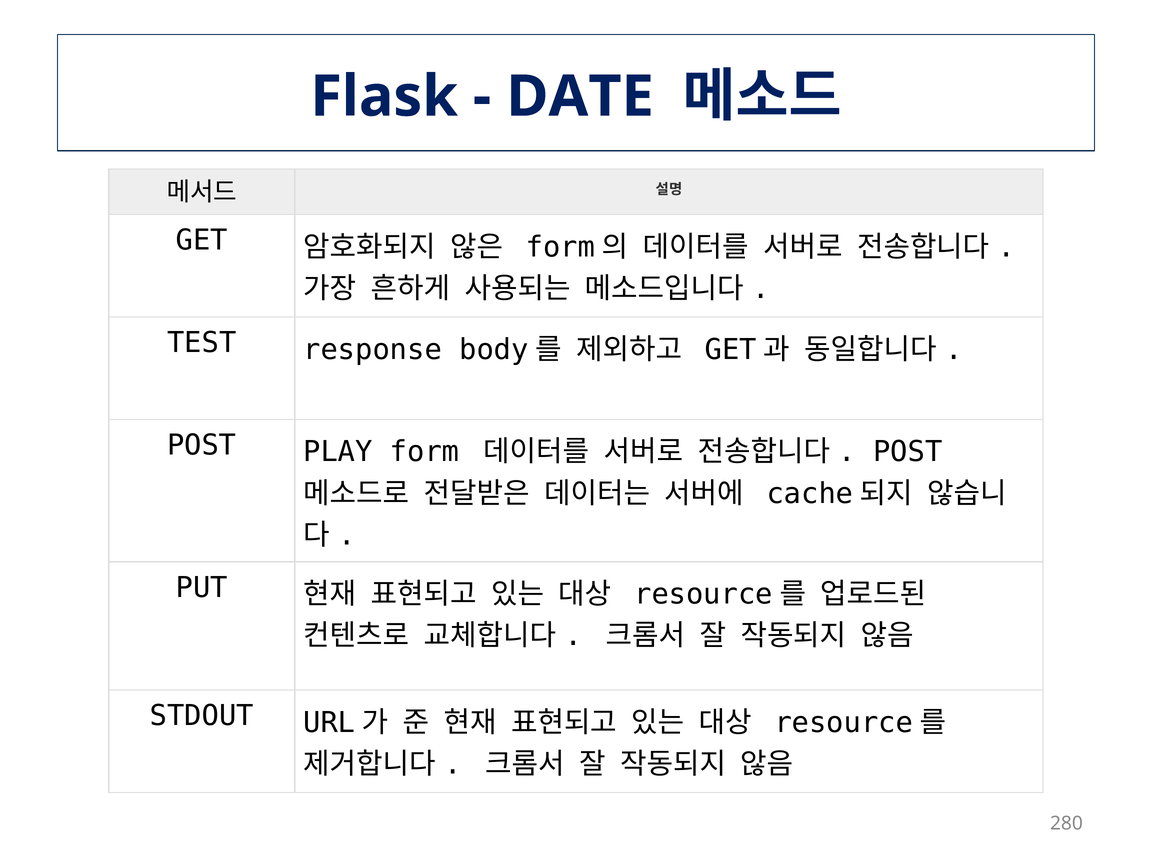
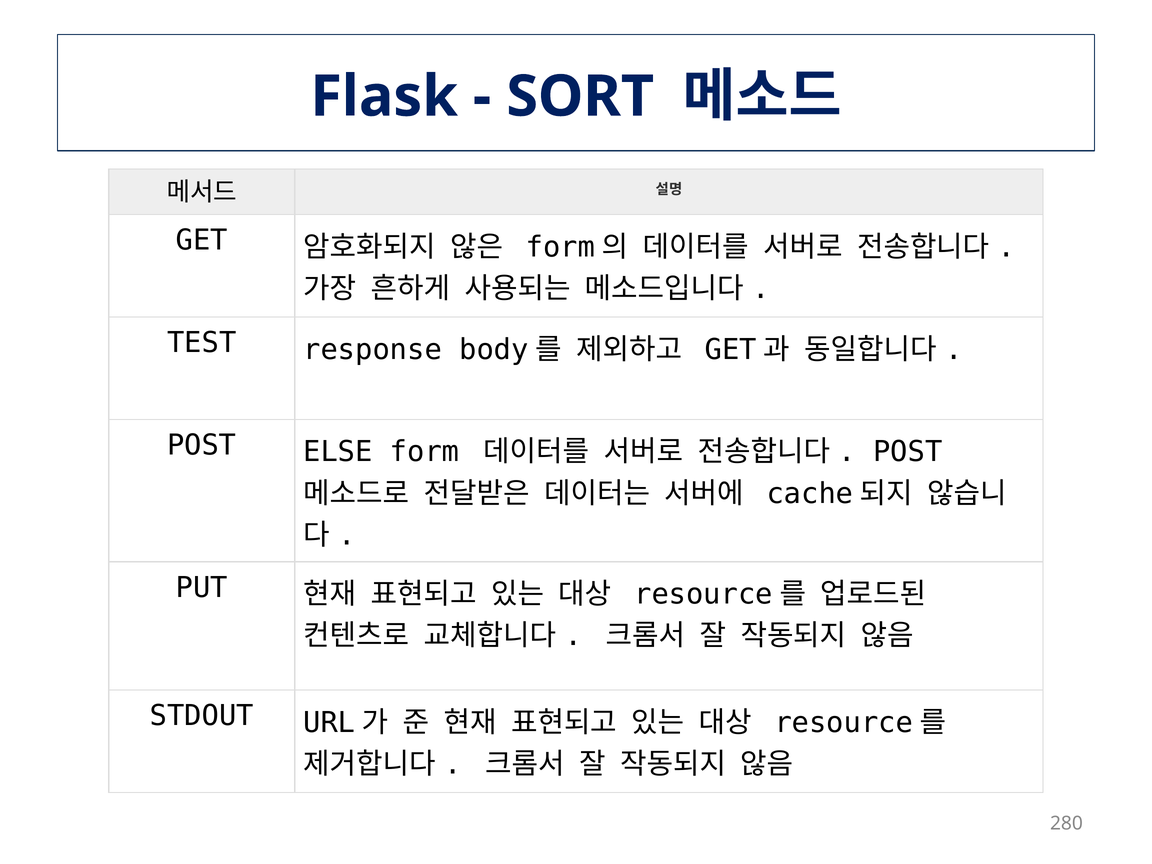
DATE: DATE -> SORT (580, 97)
PLAY: PLAY -> ELSE (338, 452)
